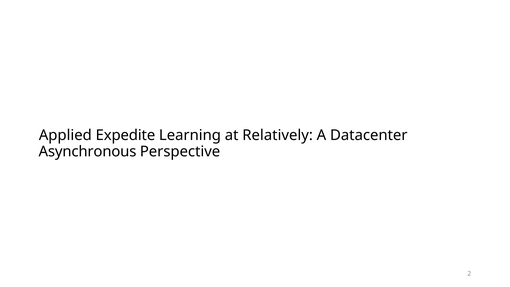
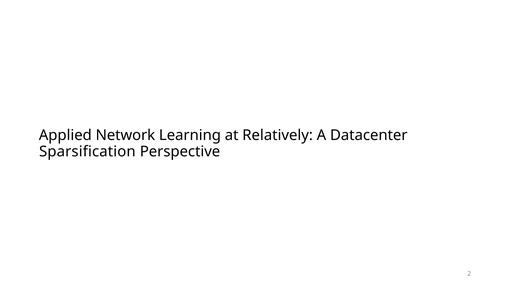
Expedite: Expedite -> Network (125, 135)
Asynchronous: Asynchronous -> Sparsification (87, 151)
